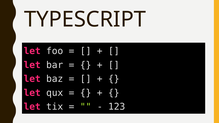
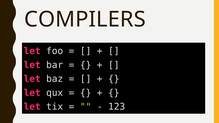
TYPESCRIPT: TYPESCRIPT -> COMPILERS (85, 19)
